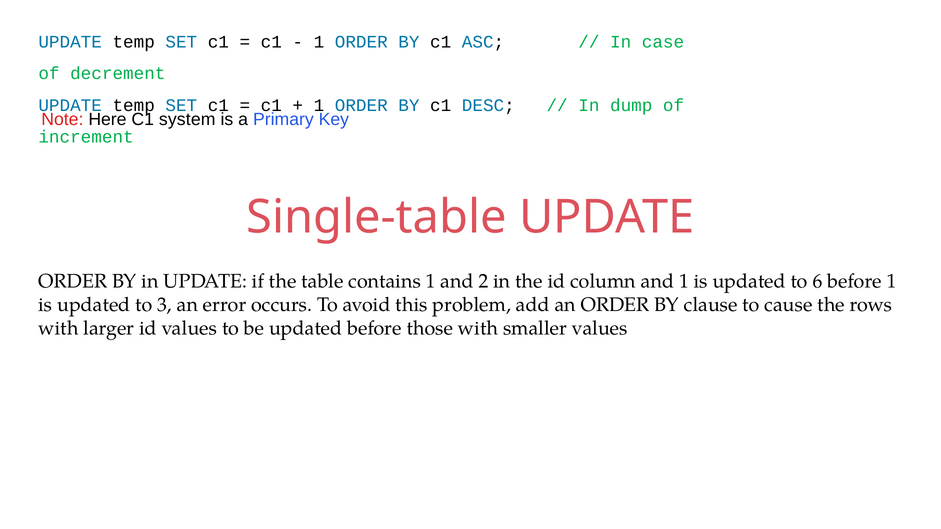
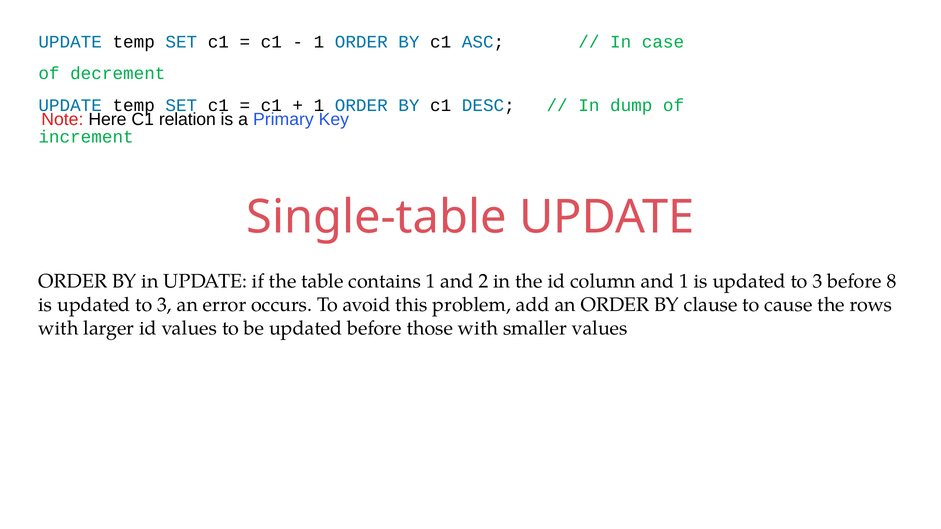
system: system -> relation (187, 120)
6: 6 -> 3 (817, 281)
before 1: 1 -> 8 (892, 281)
